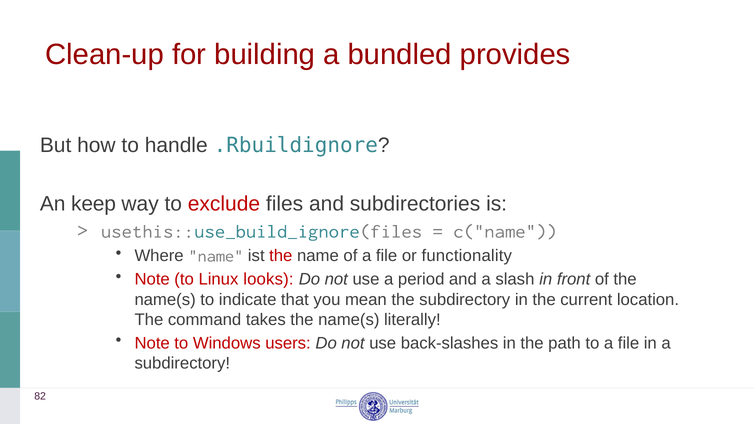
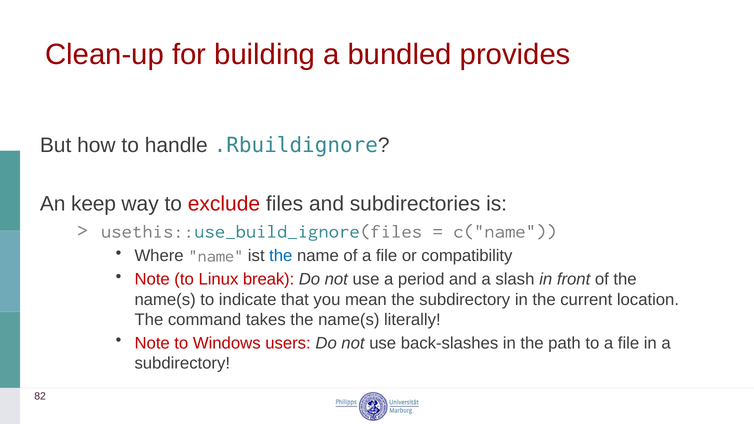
the colour: red -> blue (281, 256)
functionality: functionality -> compatibility (467, 256)
looks: looks -> break (269, 279)
